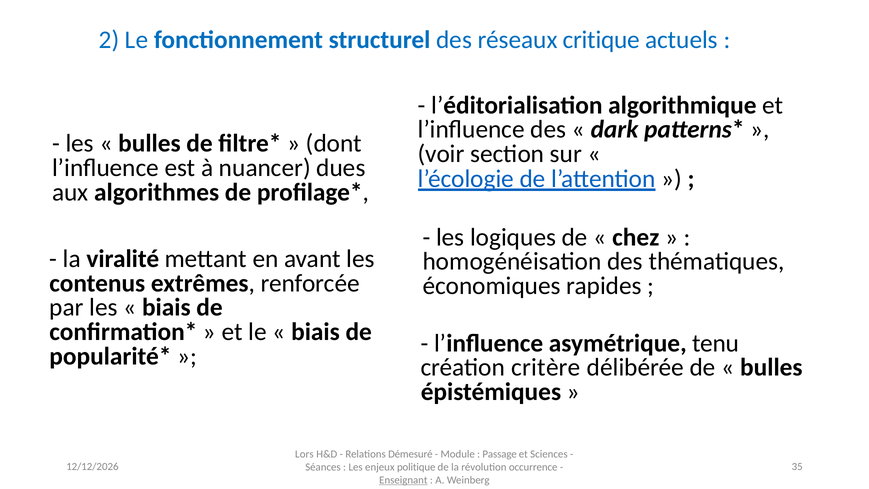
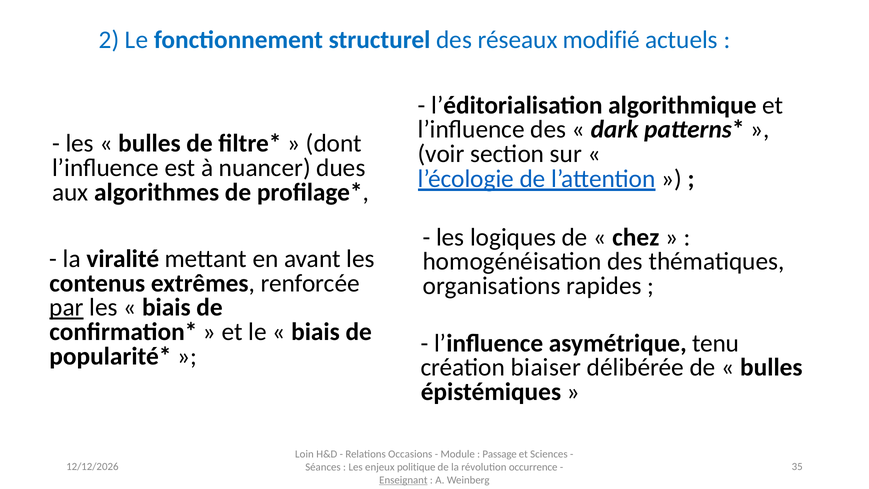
critique: critique -> modifié (601, 40)
économiques: économiques -> organisations (492, 286)
par underline: none -> present (66, 307)
critère: critère -> biaiser (546, 367)
Lors: Lors -> Loin (304, 454)
Démesuré: Démesuré -> Occasions (410, 454)
